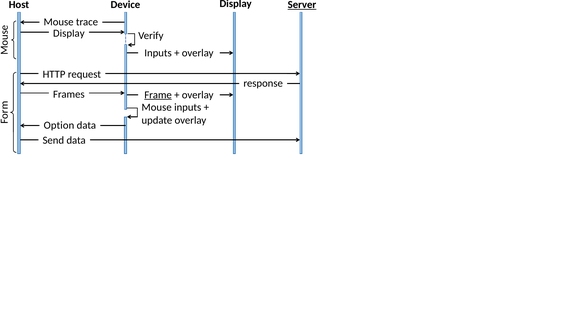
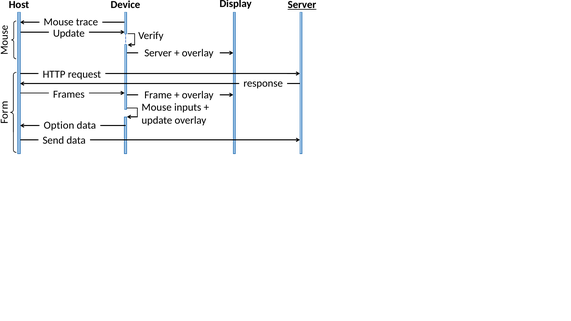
Display: Display -> Update (69, 33)
Inputs: Inputs -> Server (158, 53)
Frame underline: present -> none (158, 95)
